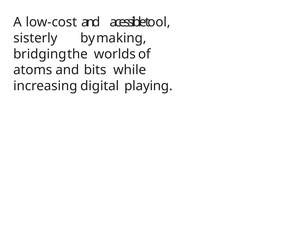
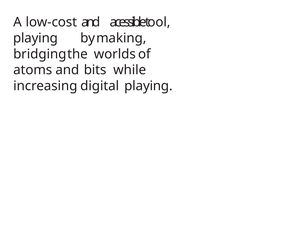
sisterly: sisterly -> playing (35, 38)
